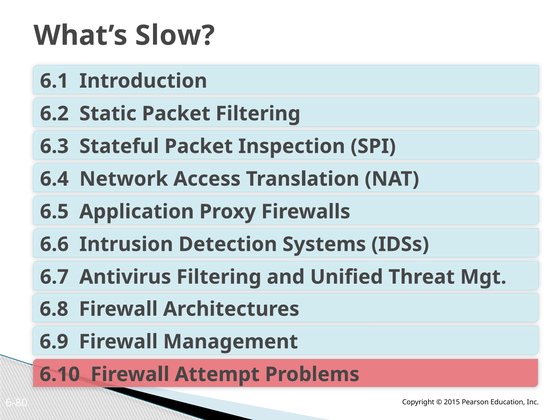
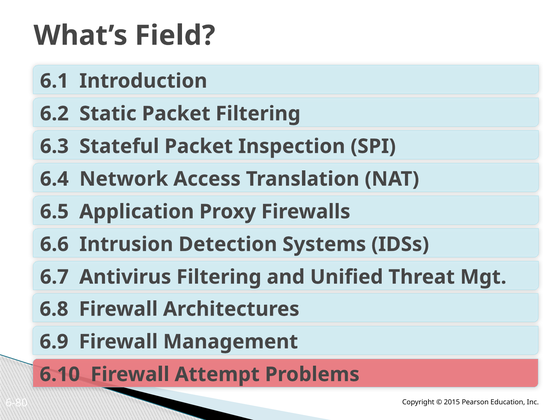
Slow: Slow -> Field (175, 36)
